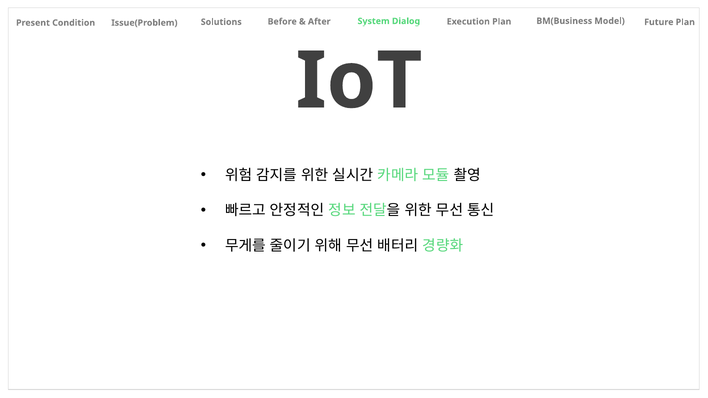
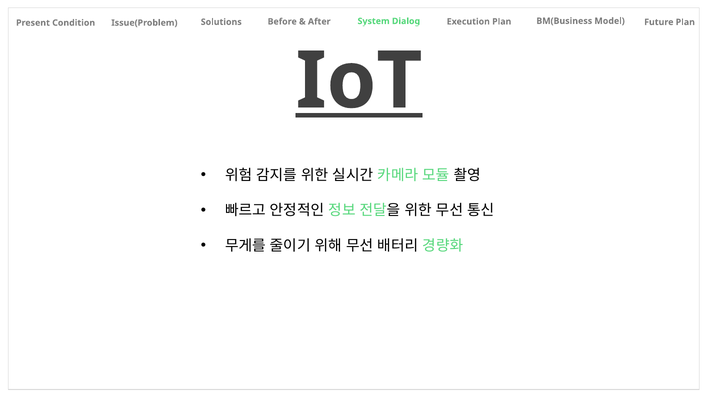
IoT underline: none -> present (359, 81)
